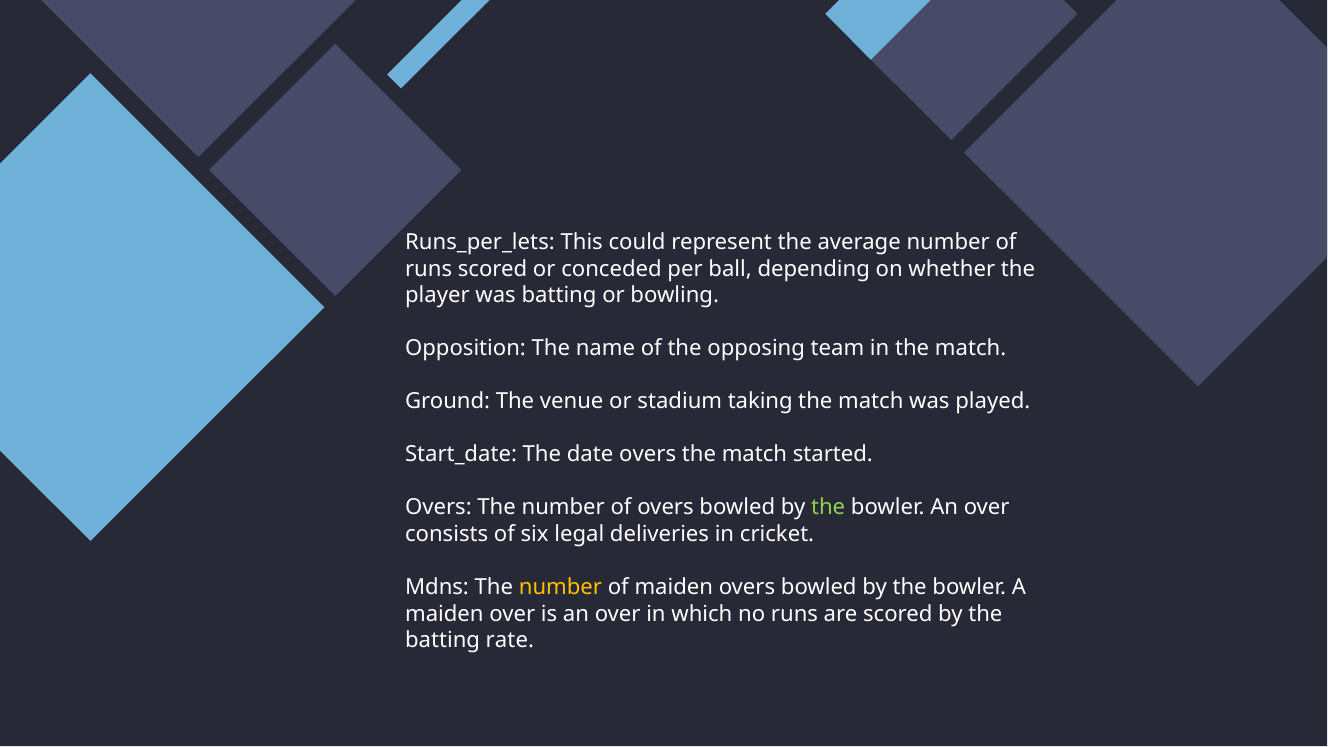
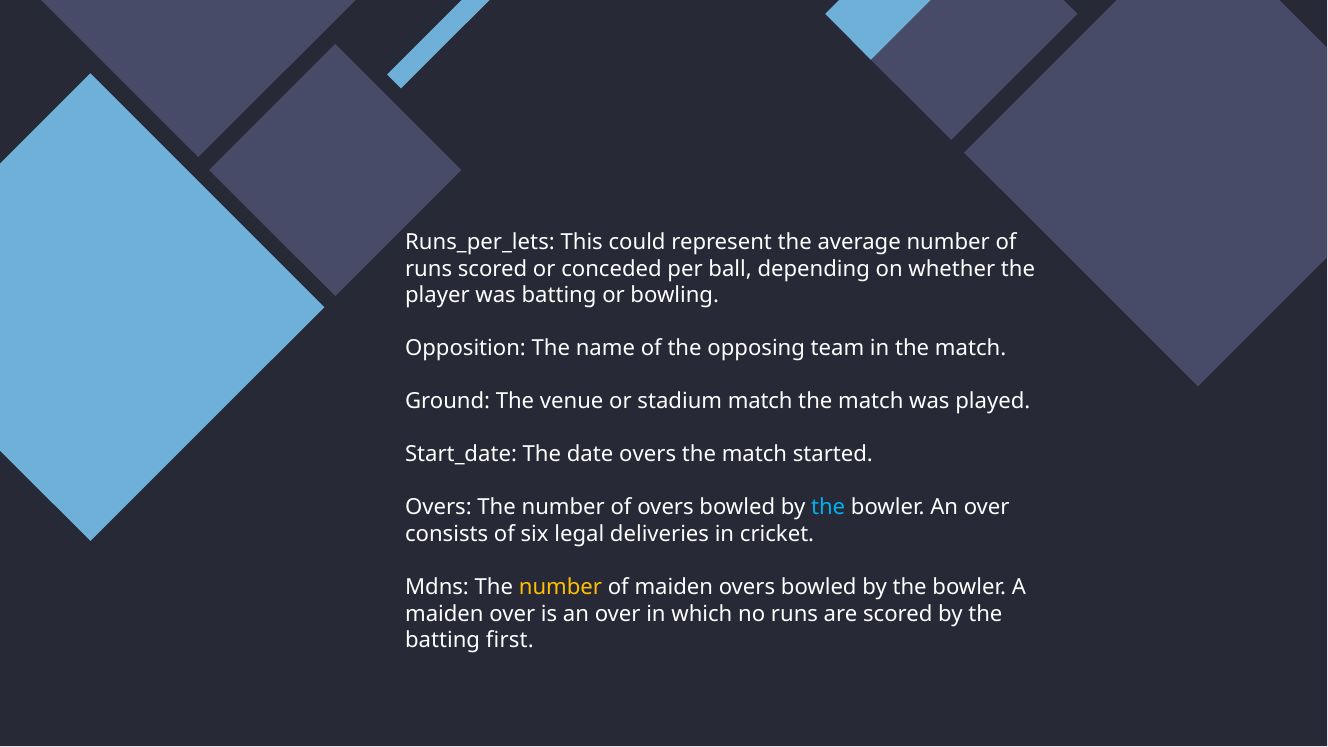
stadium taking: taking -> match (760, 402)
the colour: light green -> light blue (828, 508)
rate: rate -> first (510, 641)
